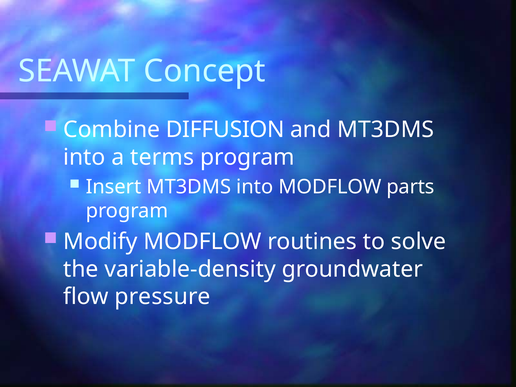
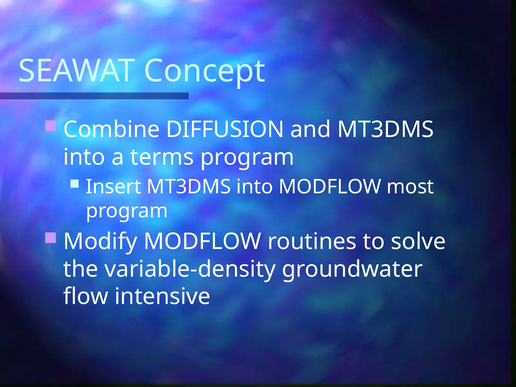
parts: parts -> most (410, 187)
pressure: pressure -> intensive (163, 297)
